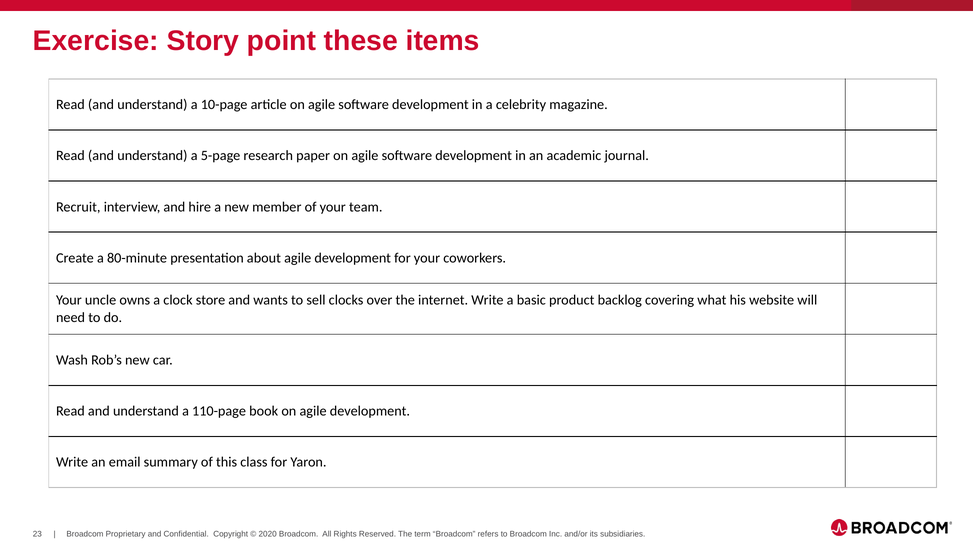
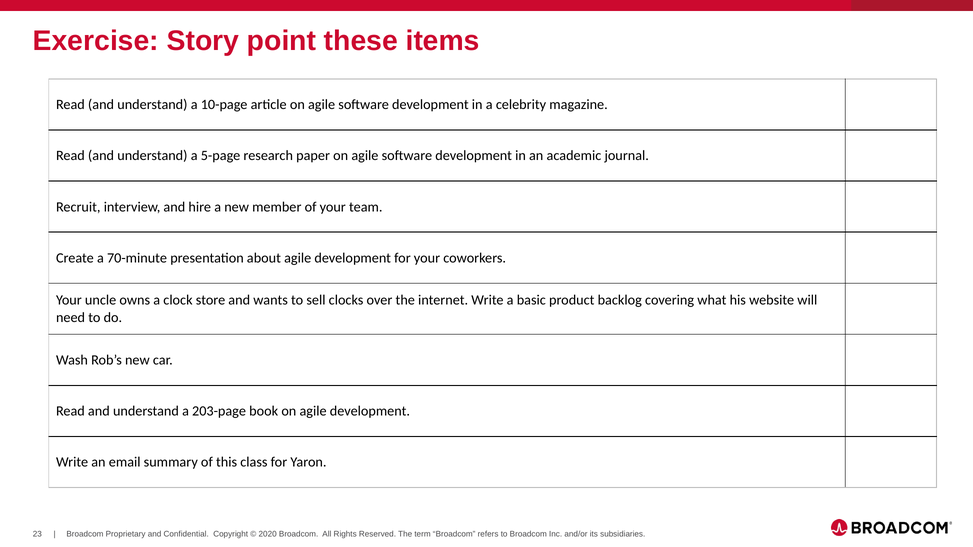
80-minute: 80-minute -> 70-minute (137, 258)
110-page: 110-page -> 203-page (219, 411)
